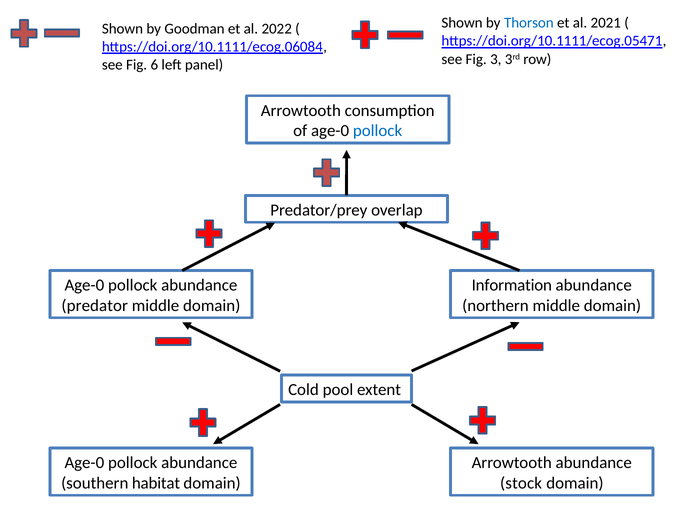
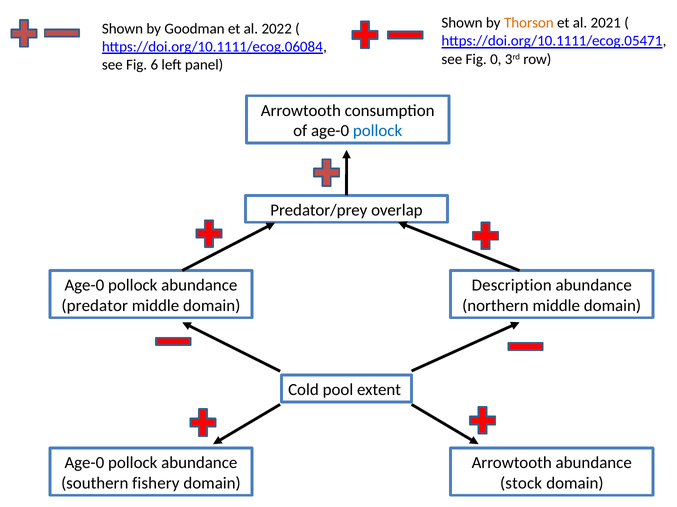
Thorson colour: blue -> orange (529, 23)
3: 3 -> 0 (496, 59)
Information: Information -> Description (512, 286)
habitat: habitat -> fishery (156, 484)
